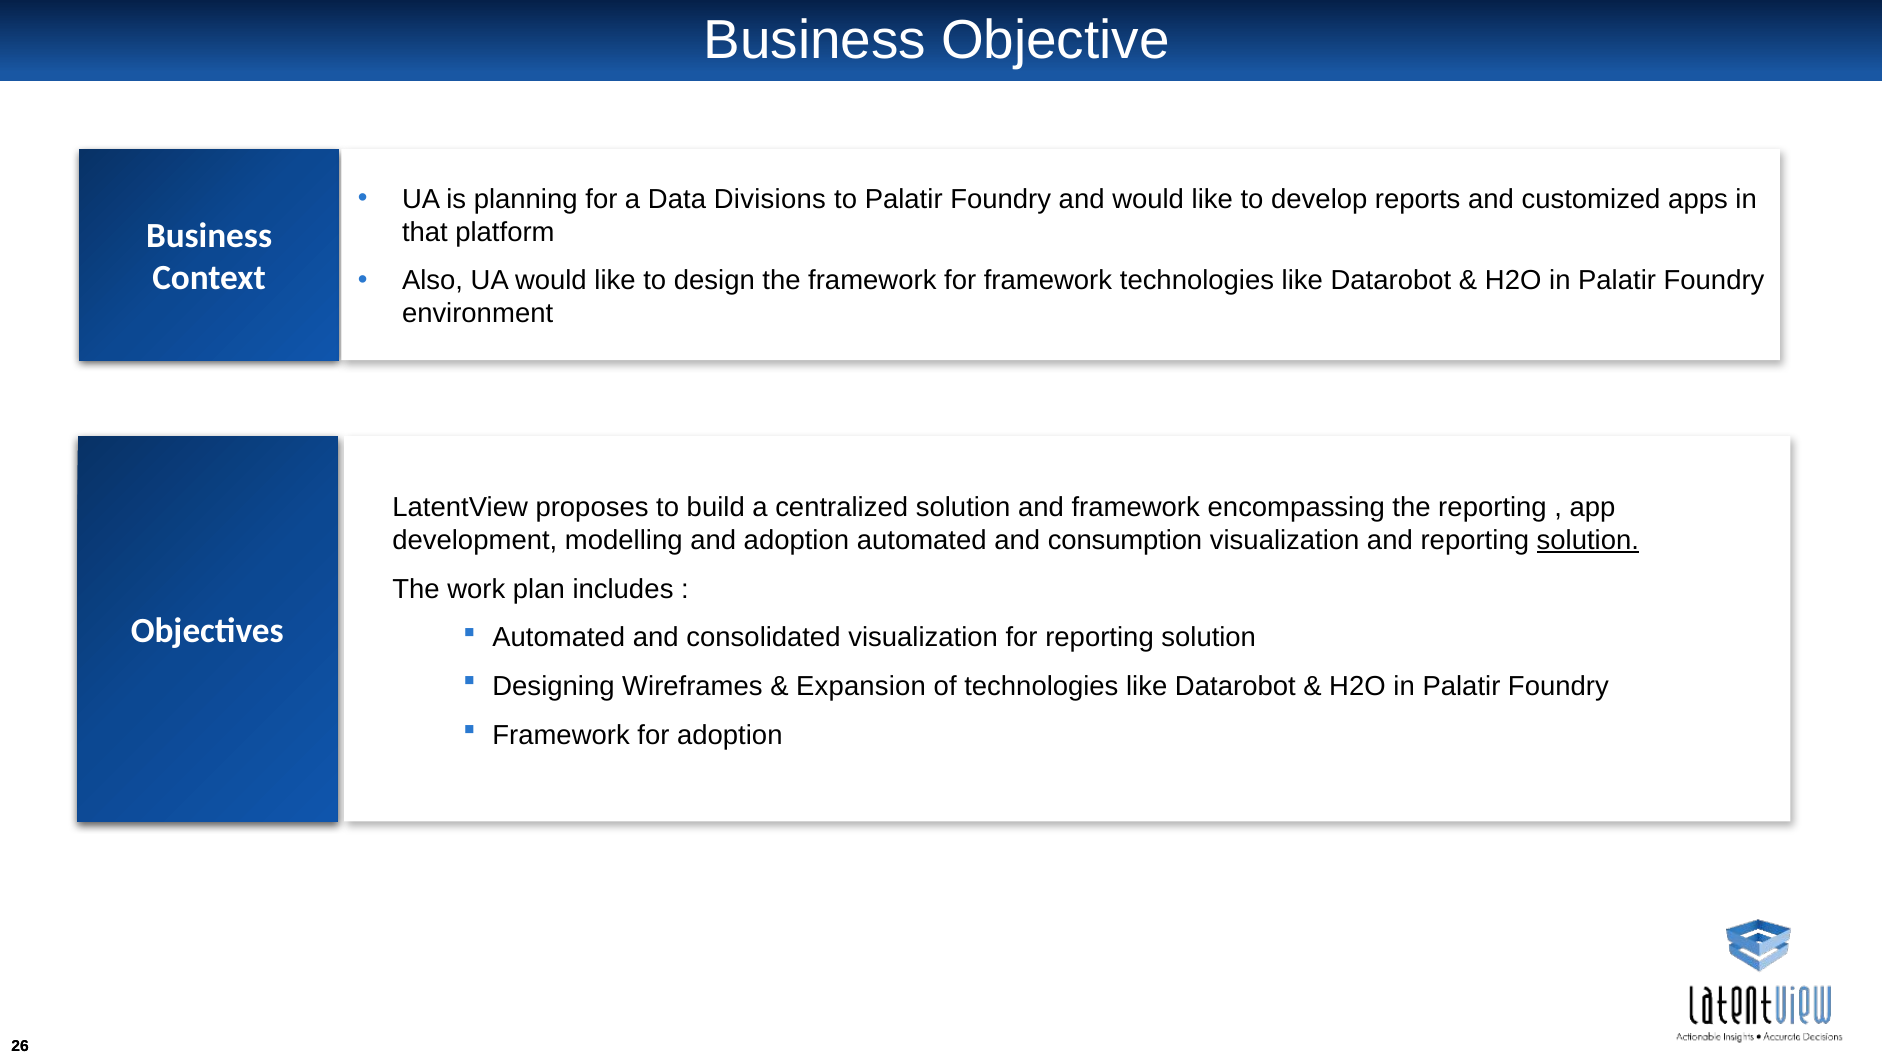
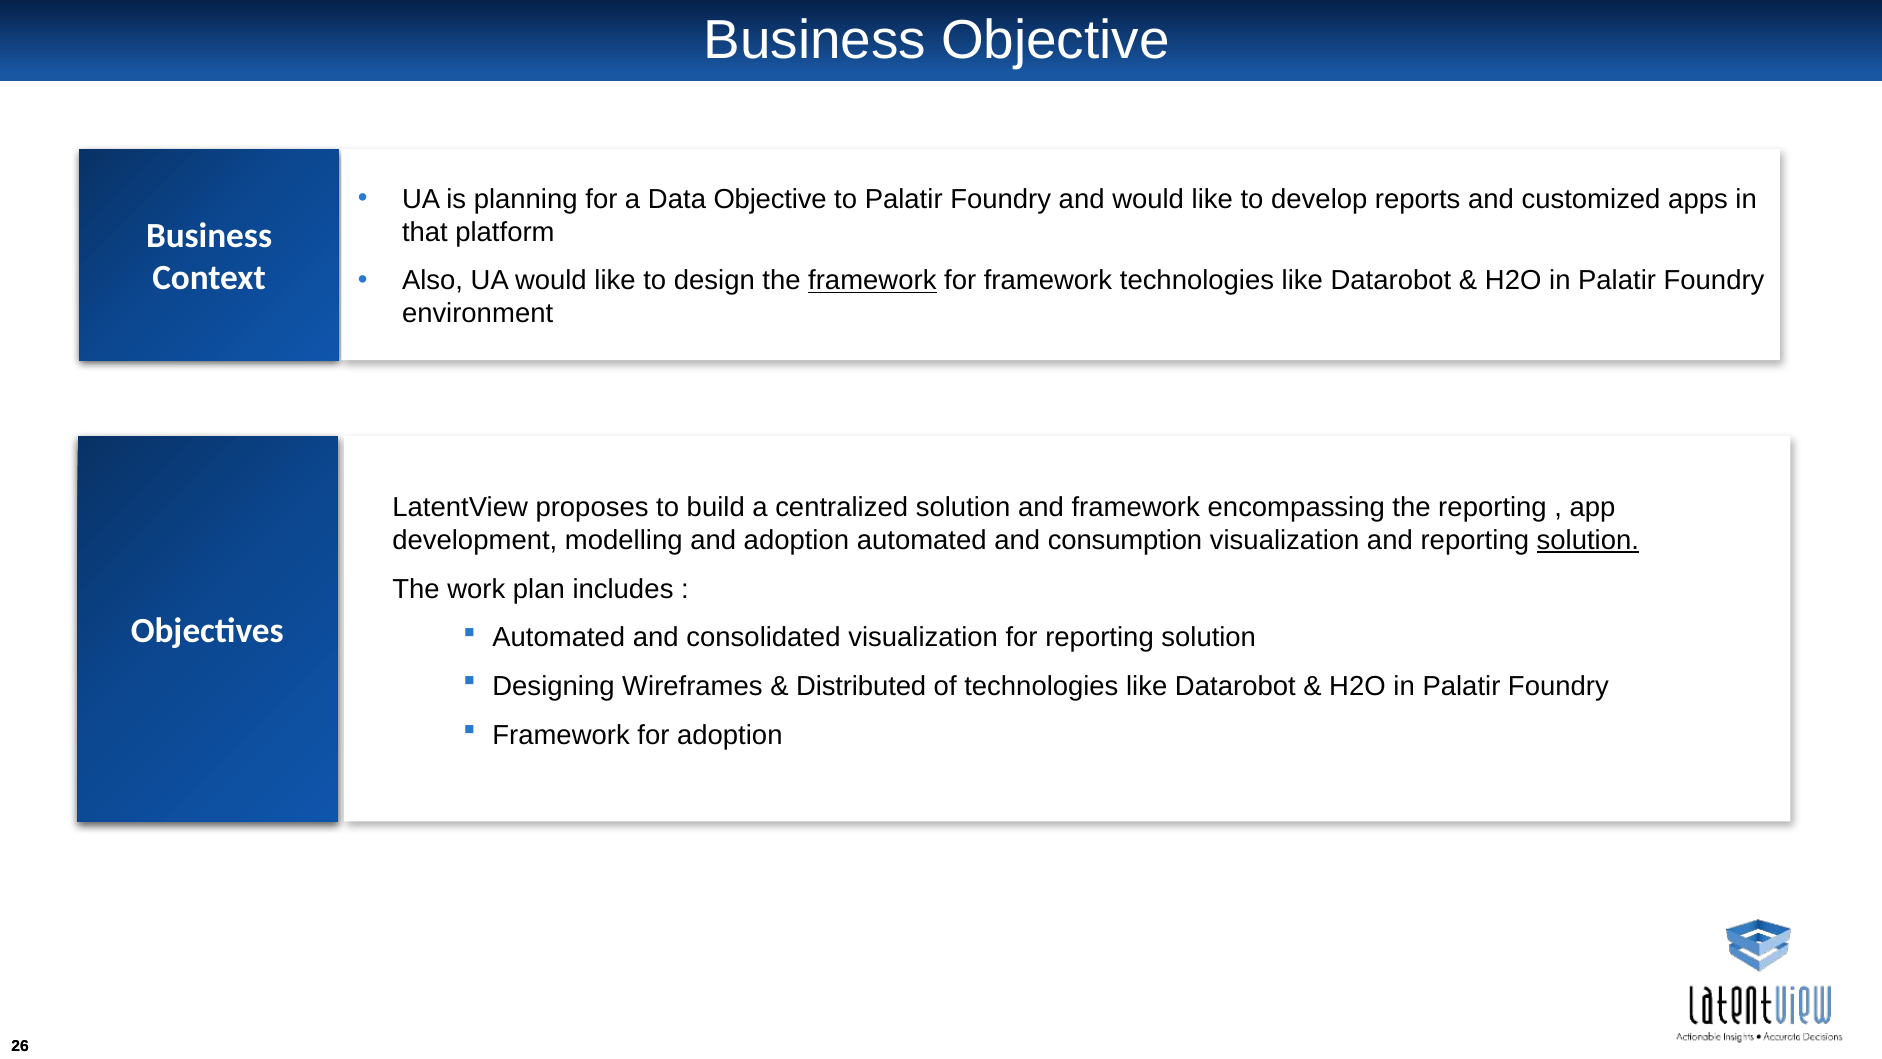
Data Divisions: Divisions -> Objective (770, 199)
framework underline: none -> present (872, 281)
Expansion: Expansion -> Distributed (861, 686)
